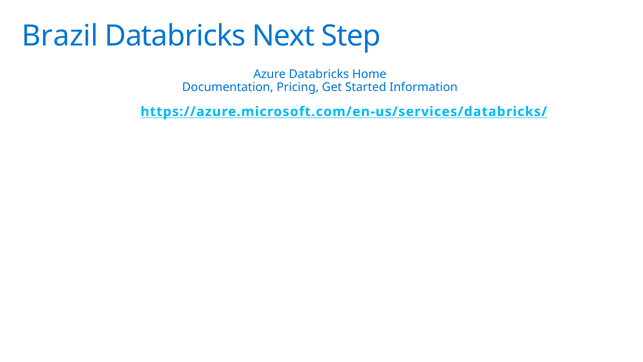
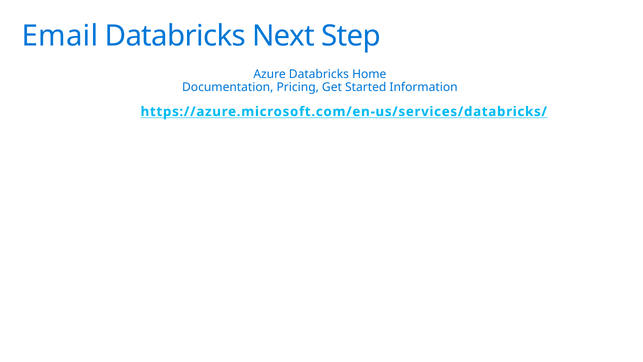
Brazil: Brazil -> Email (60, 36)
